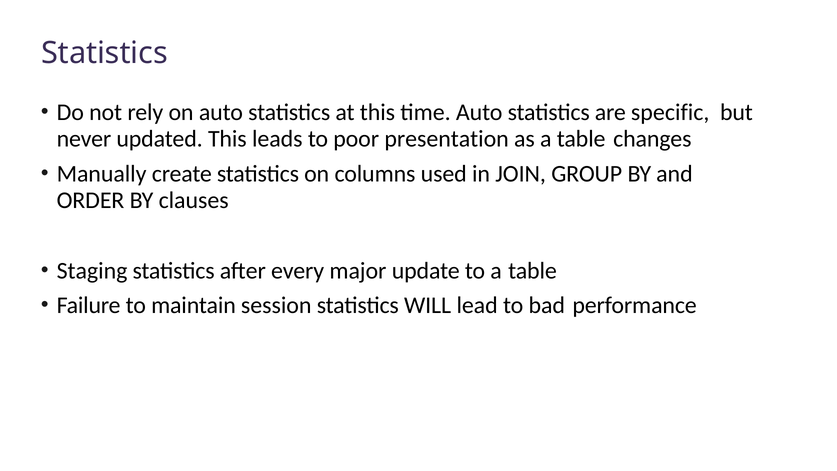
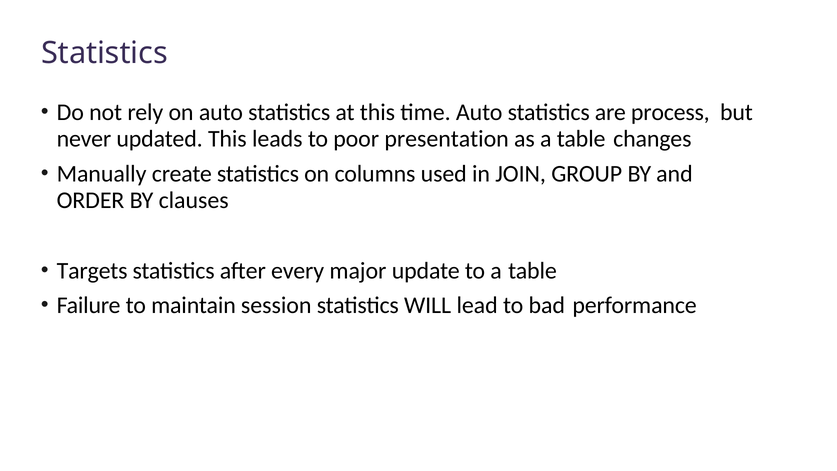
specific: specific -> process (670, 112)
Staging: Staging -> Targets (92, 271)
